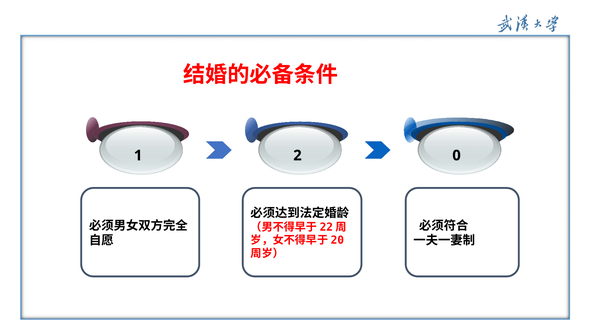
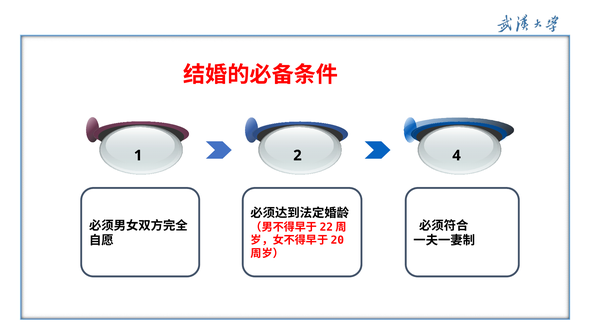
0: 0 -> 4 (457, 155)
